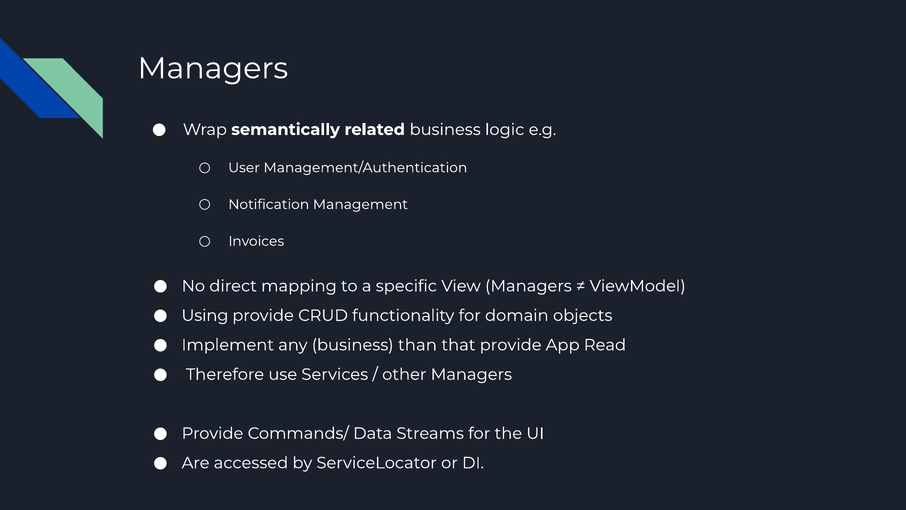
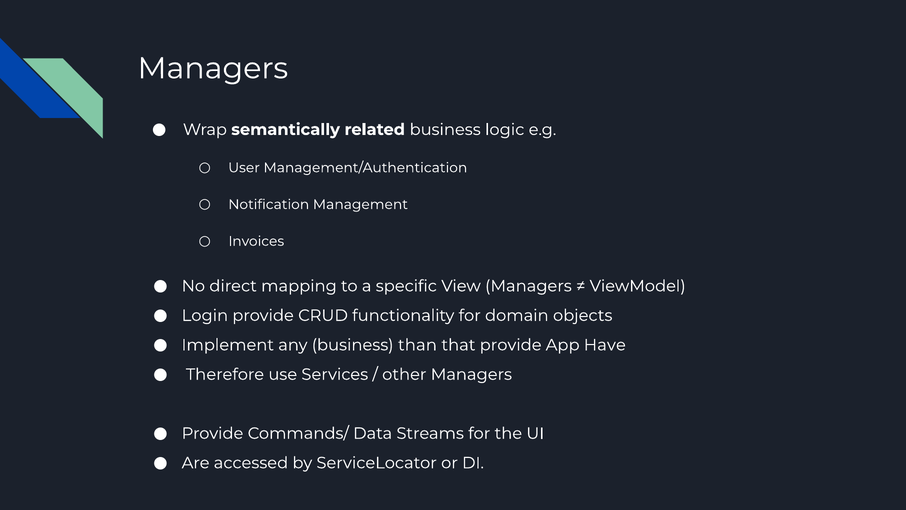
Using: Using -> Login (205, 315)
Read: Read -> Have (605, 345)
